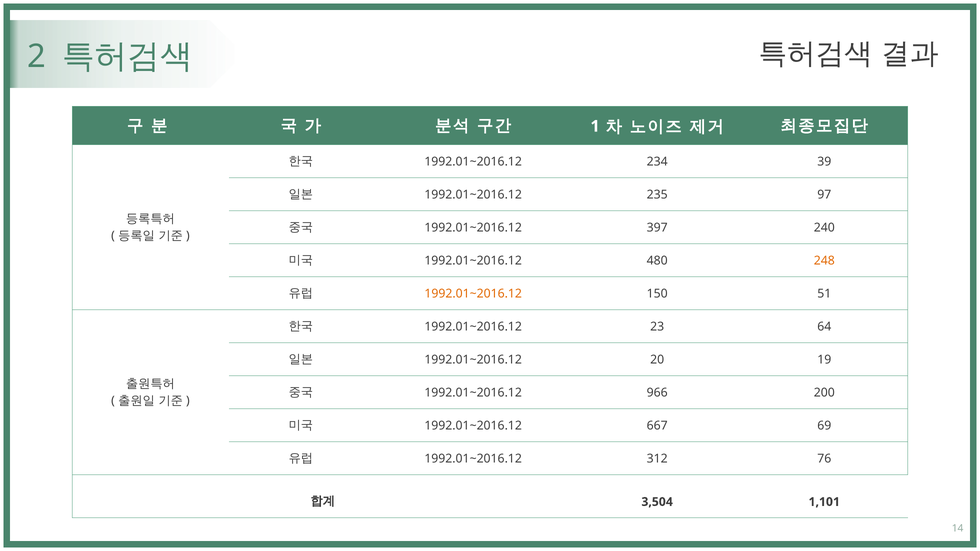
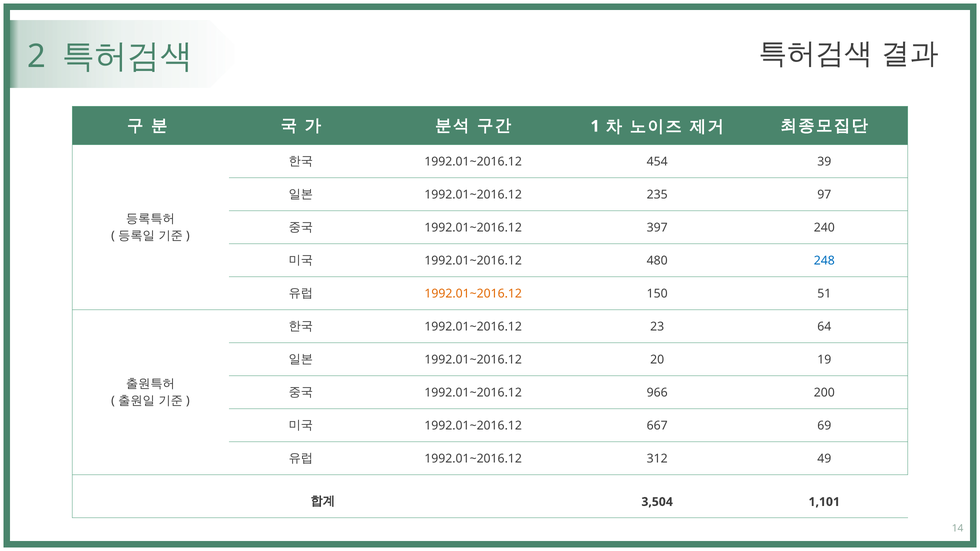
234: 234 -> 454 (657, 162)
248 colour: orange -> blue (824, 261)
76: 76 -> 49 (824, 459)
